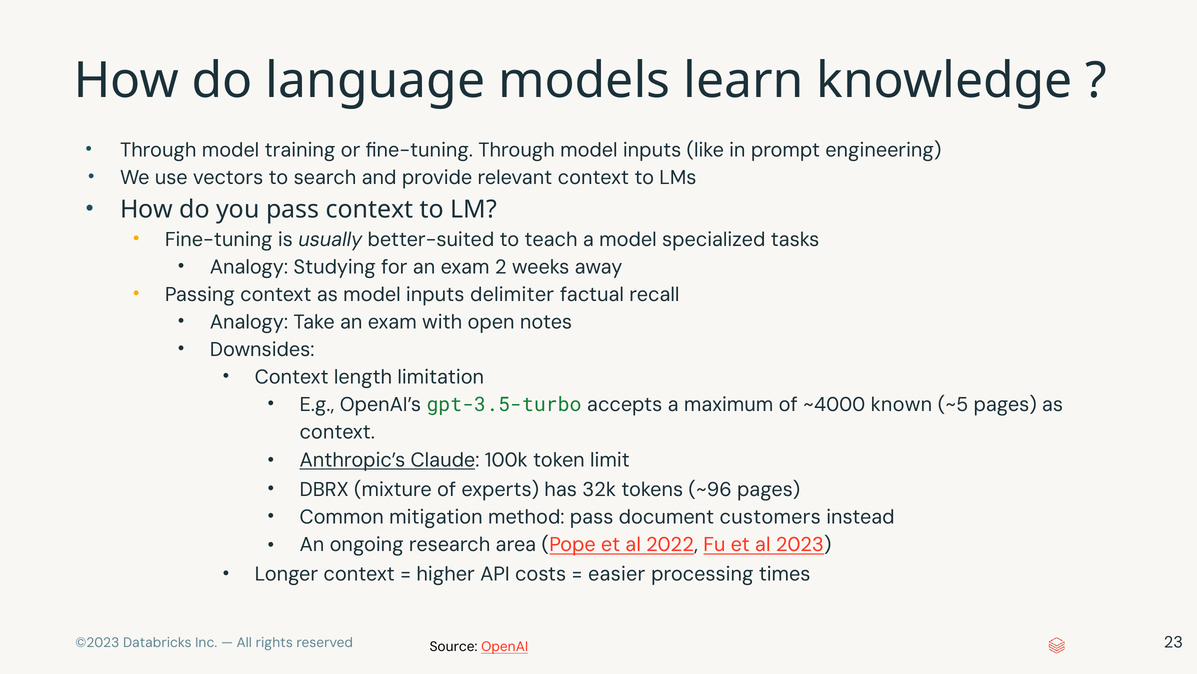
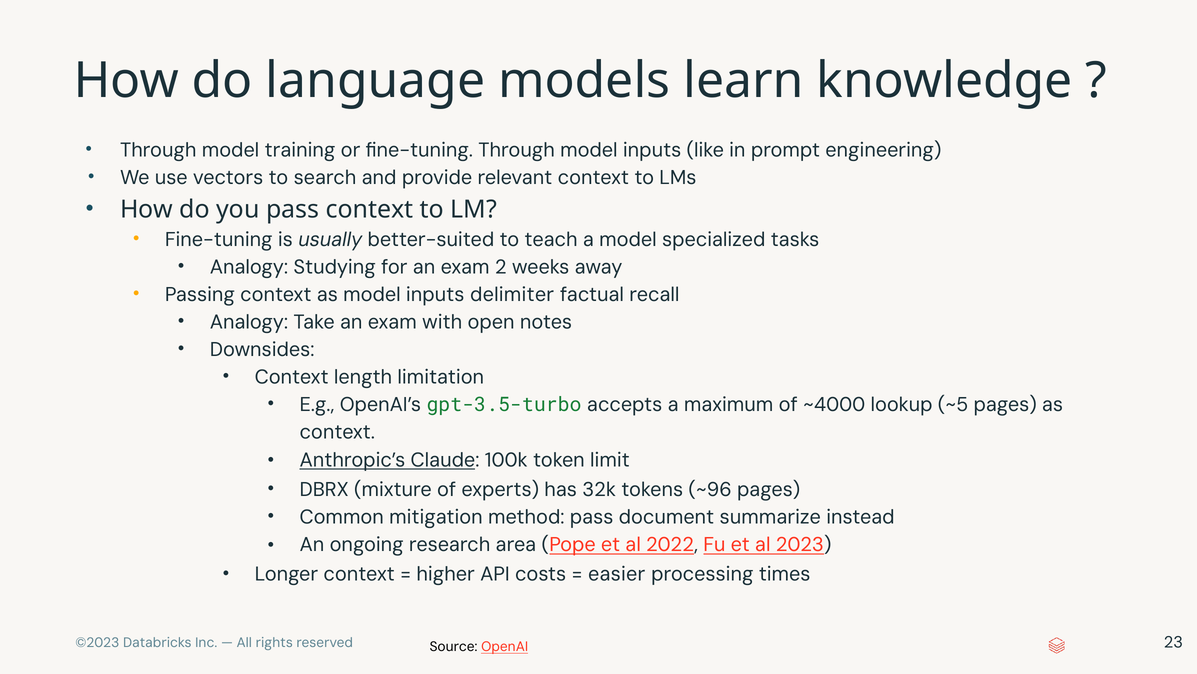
known: known -> lookup (902, 404)
customers: customers -> summarize (770, 517)
